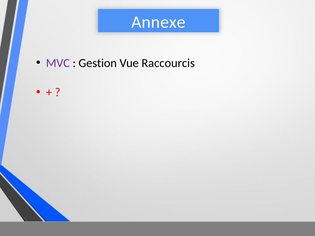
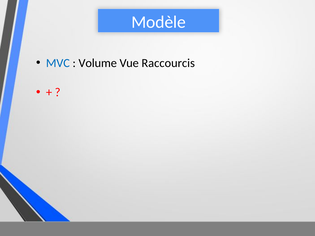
Annexe: Annexe -> Modèle (159, 22)
MVC colour: purple -> blue (58, 63)
Gestion: Gestion -> Volume (98, 63)
